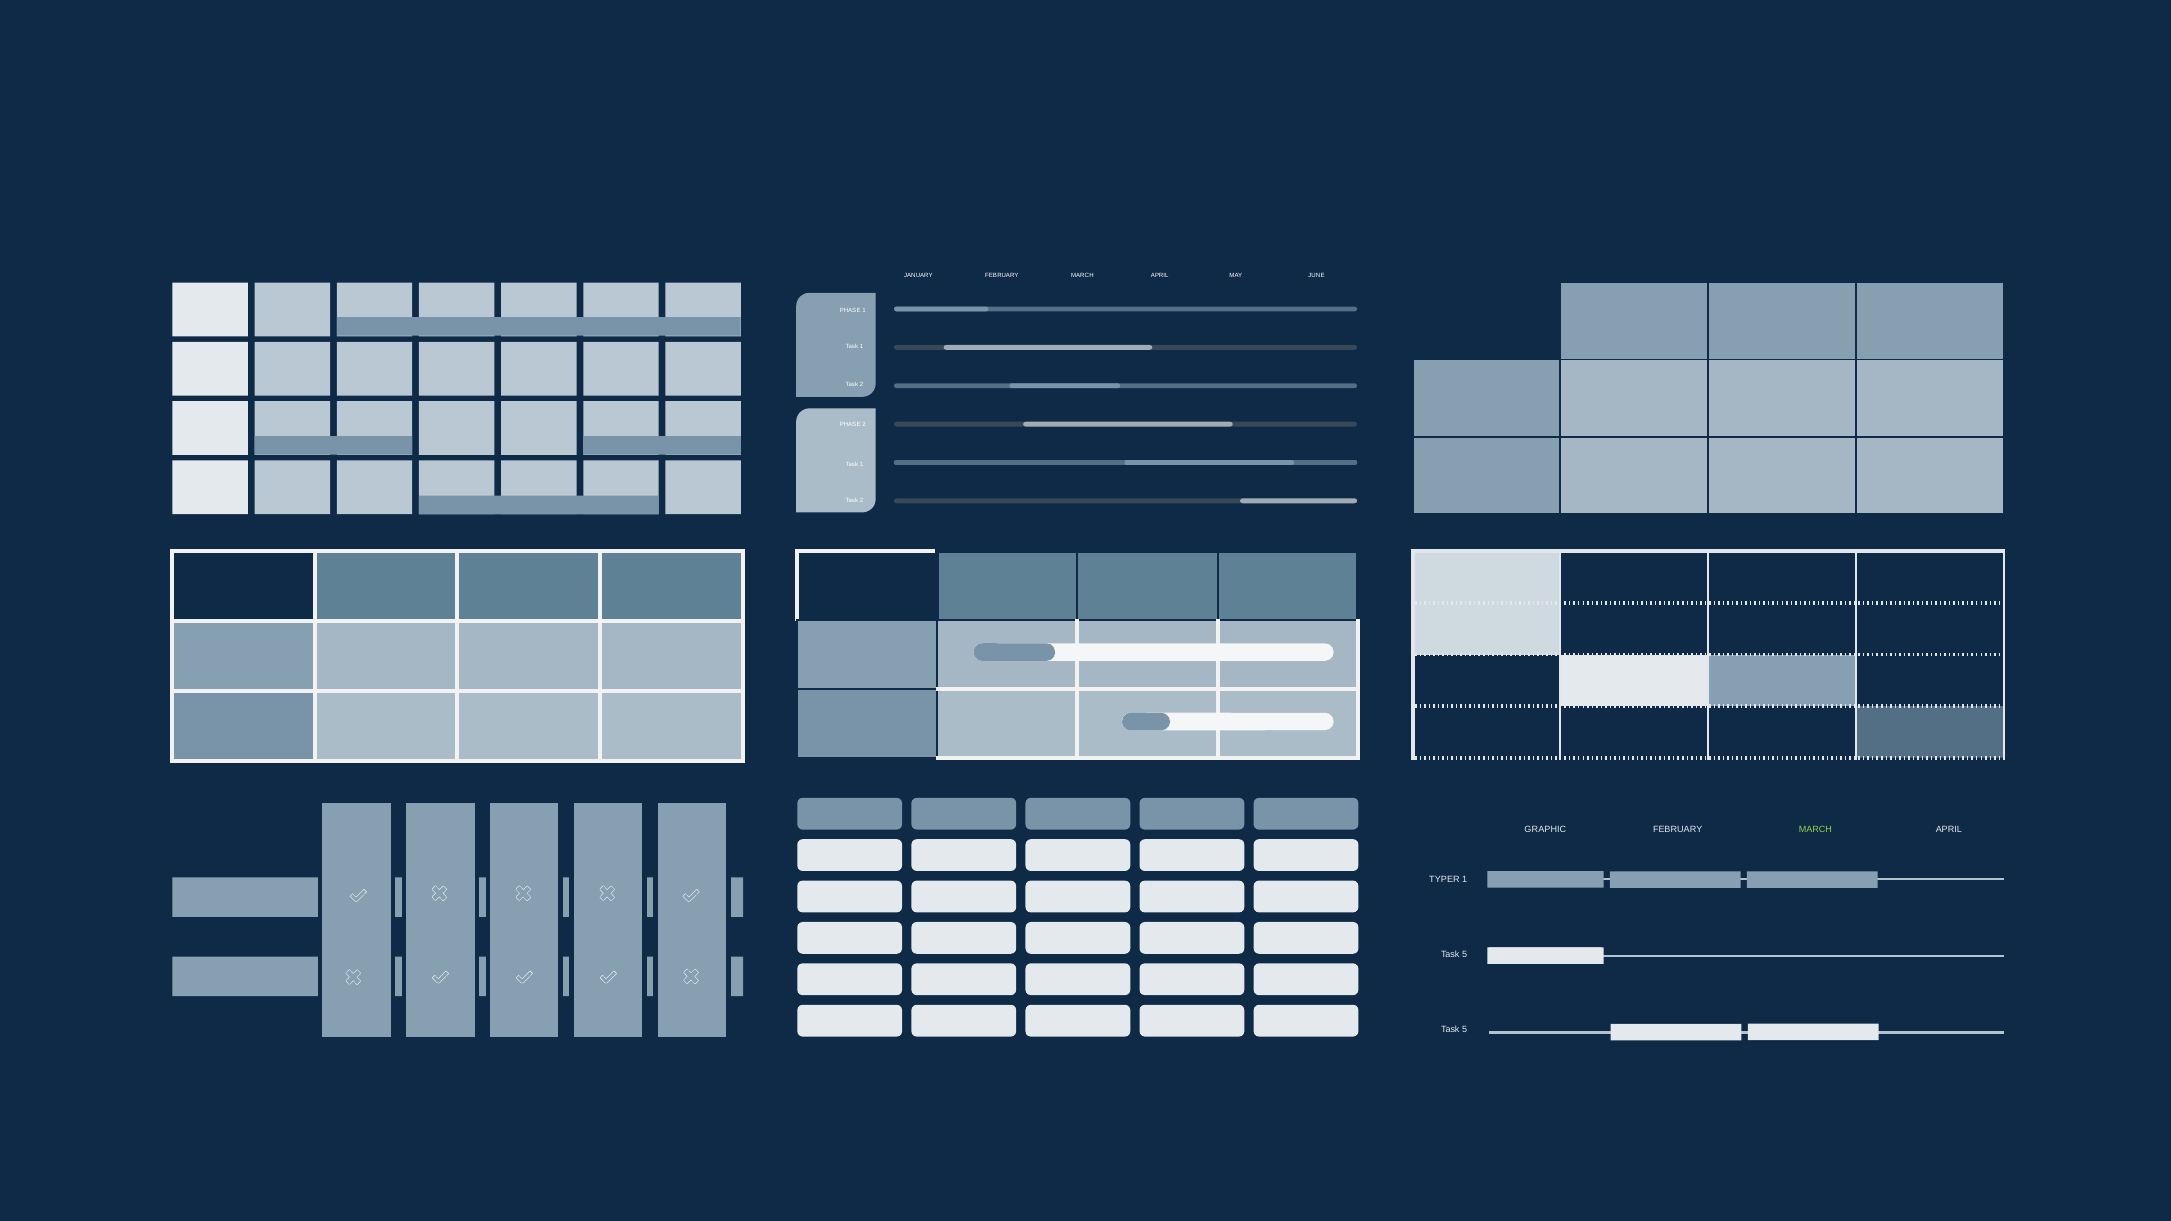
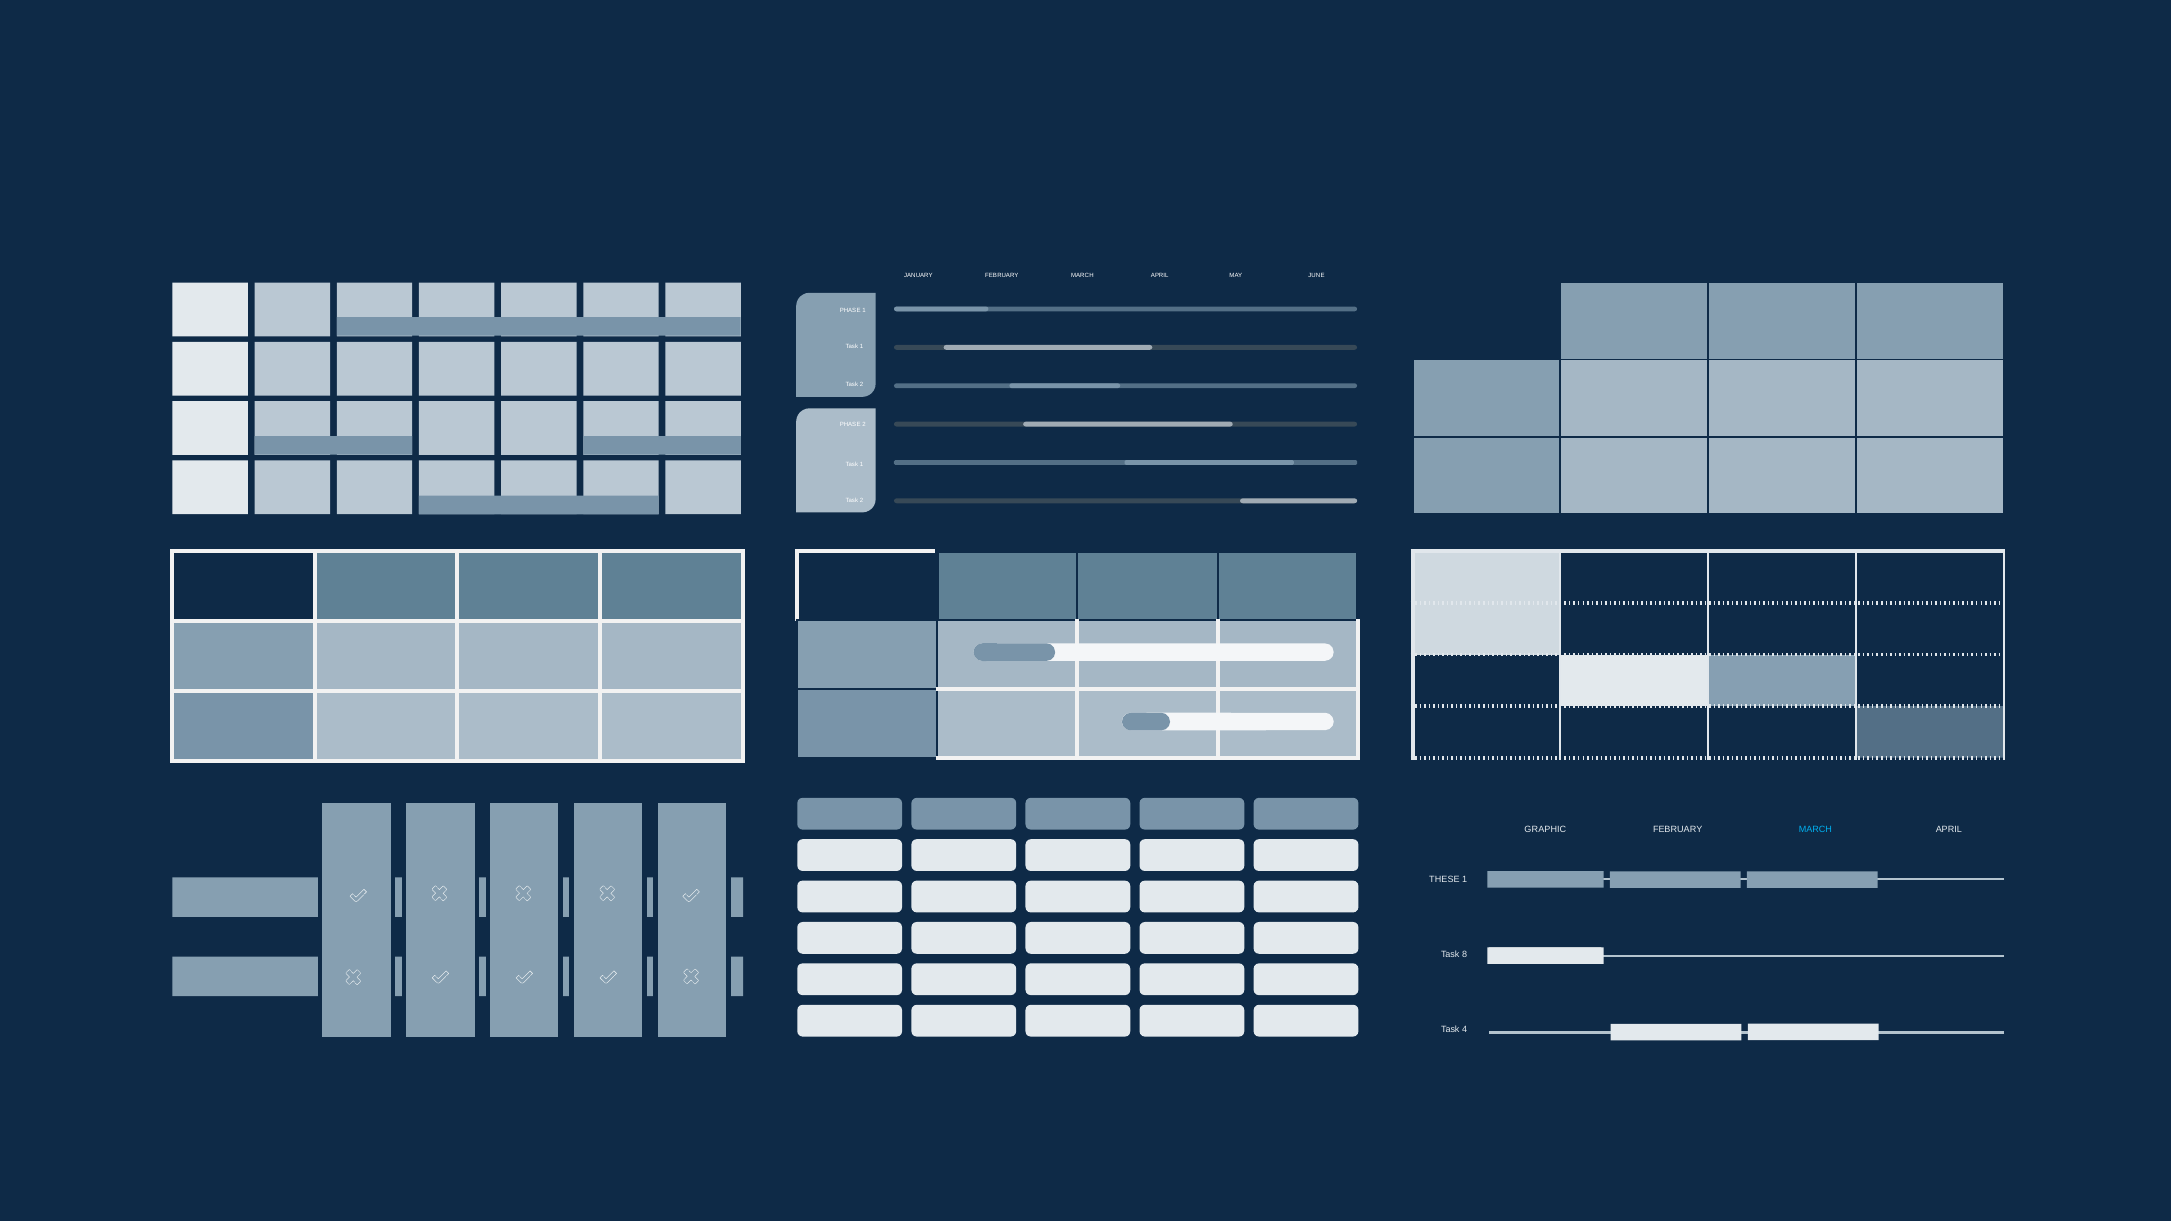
MARCH colour: light green -> light blue (1815, 830)
TYPER: TYPER -> THESE (1444, 880)
5: 5 -> 8 (1465, 955)
5: 5 -> 4 (1465, 1030)
